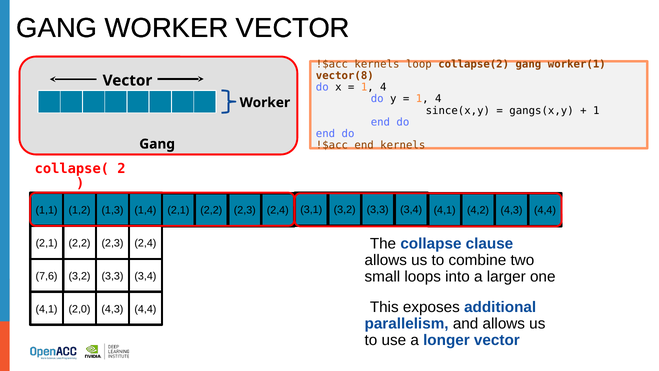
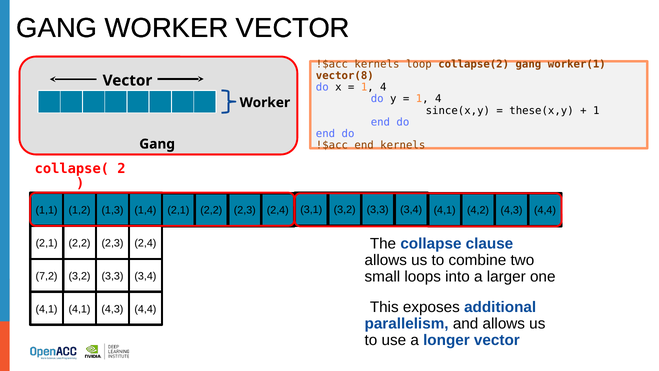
gangs(x,y: gangs(x,y -> these(x,y (542, 110)
7,6: 7,6 -> 7,2 (47, 276)
4,1 2,0: 2,0 -> 4,1 (80, 309)
